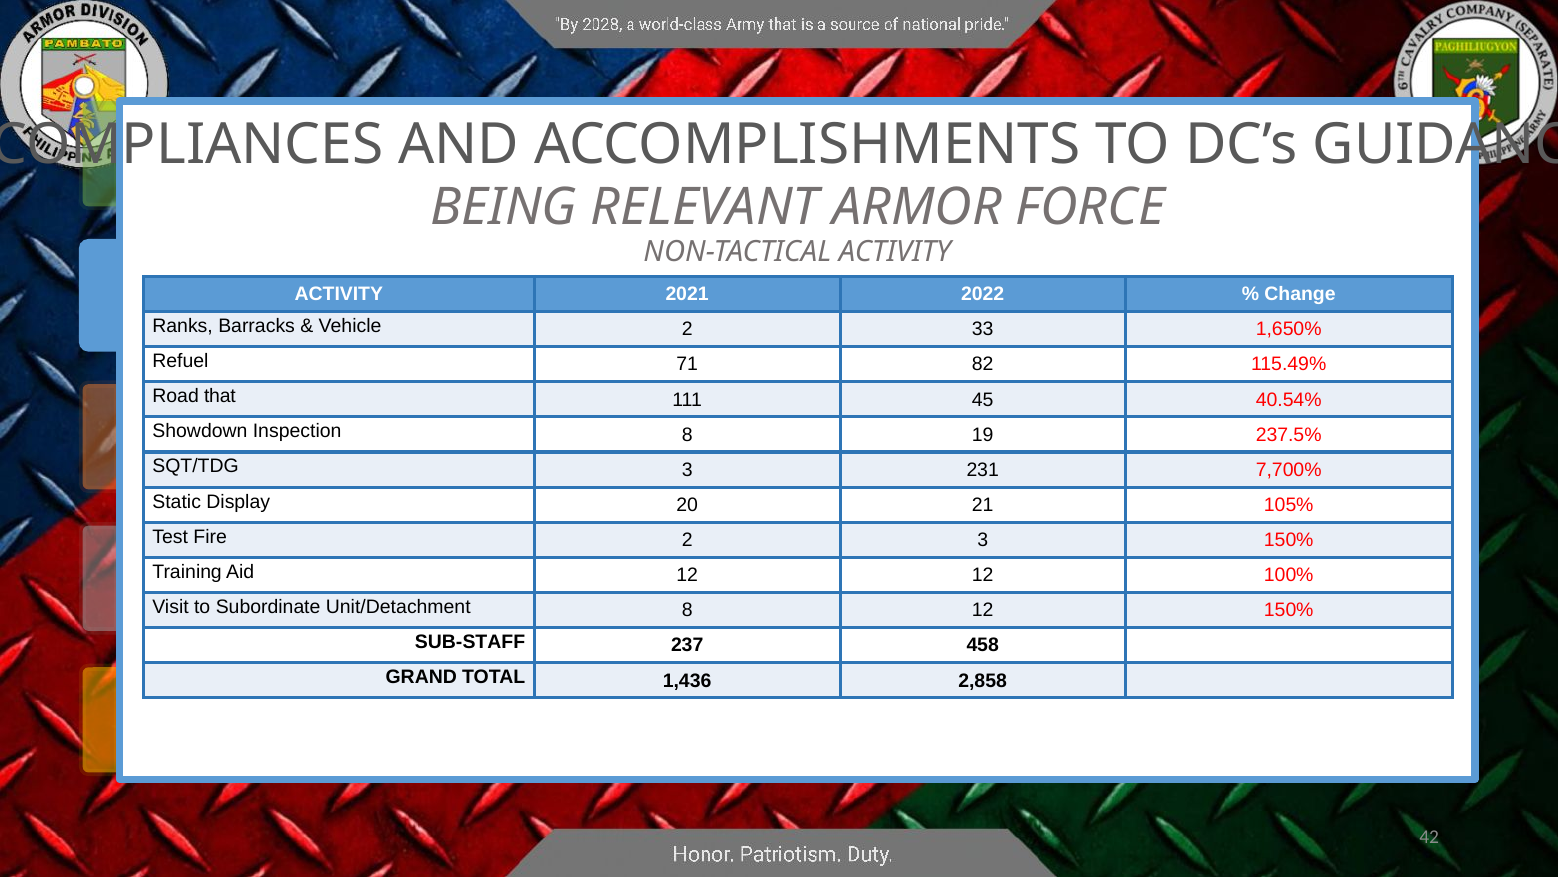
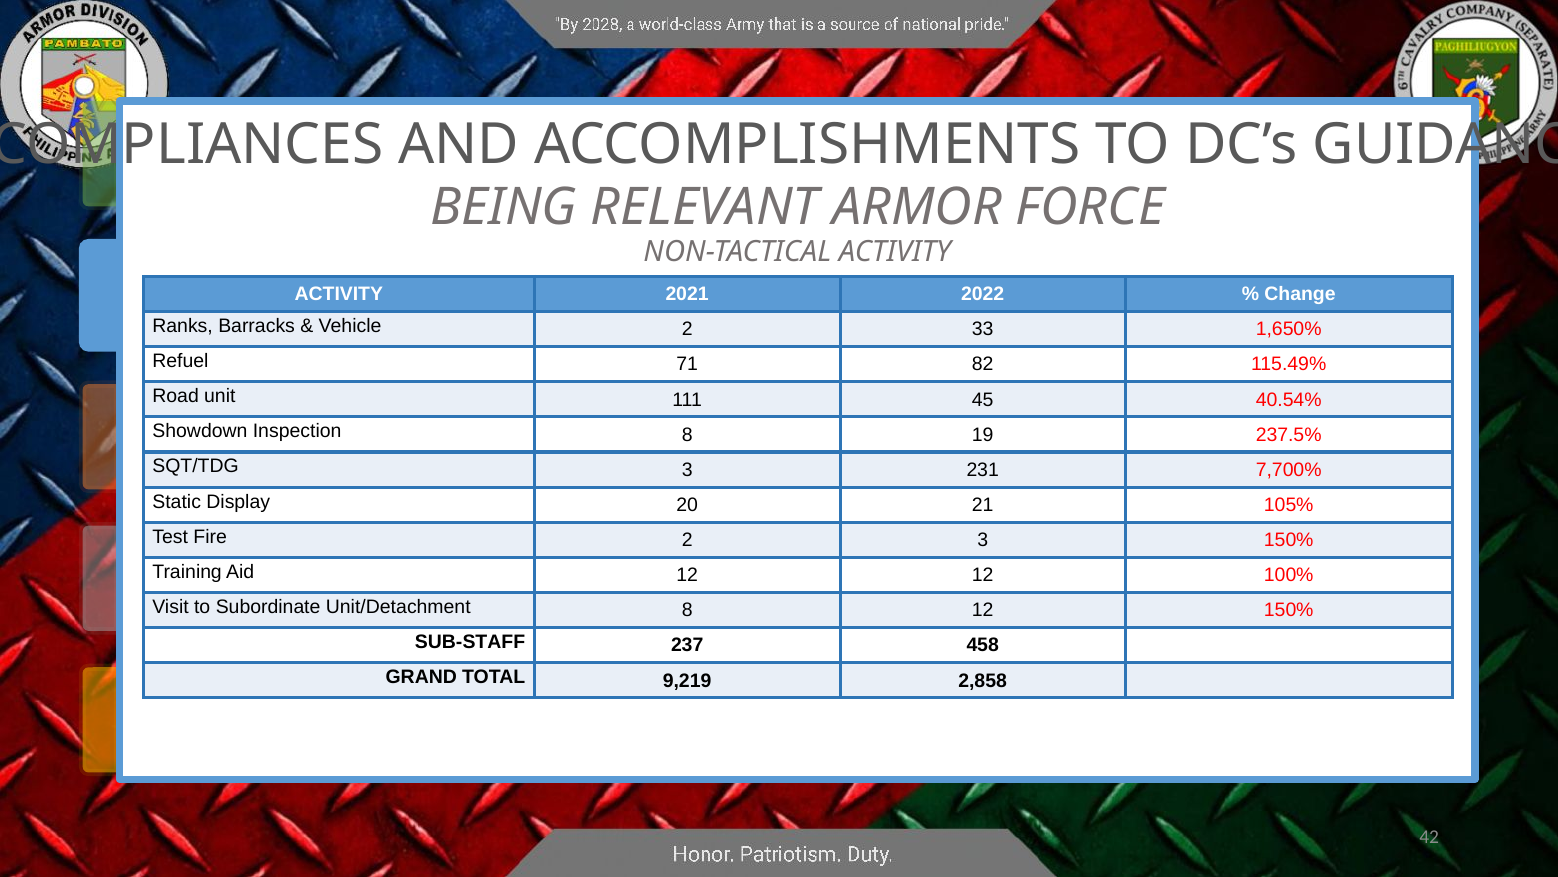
that: that -> unit (220, 396)
1,436: 1,436 -> 9,219 (687, 680)
